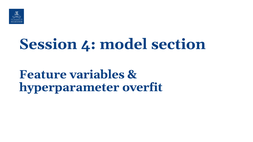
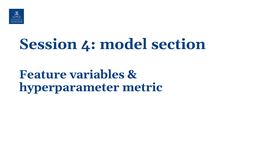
overfit: overfit -> metric (142, 87)
